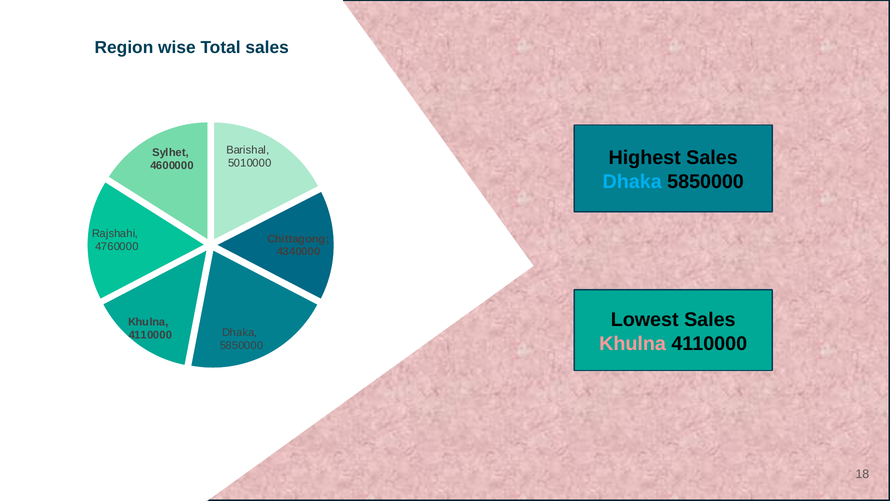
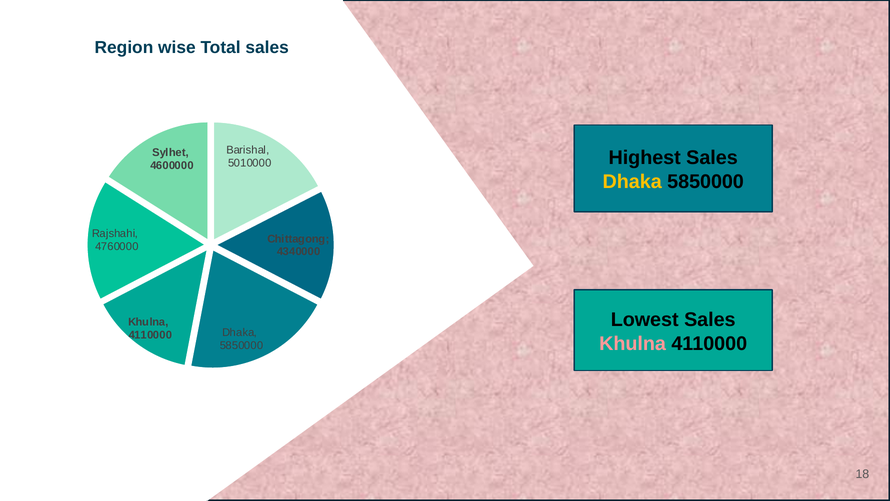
Dhaka colour: light blue -> yellow (632, 181)
